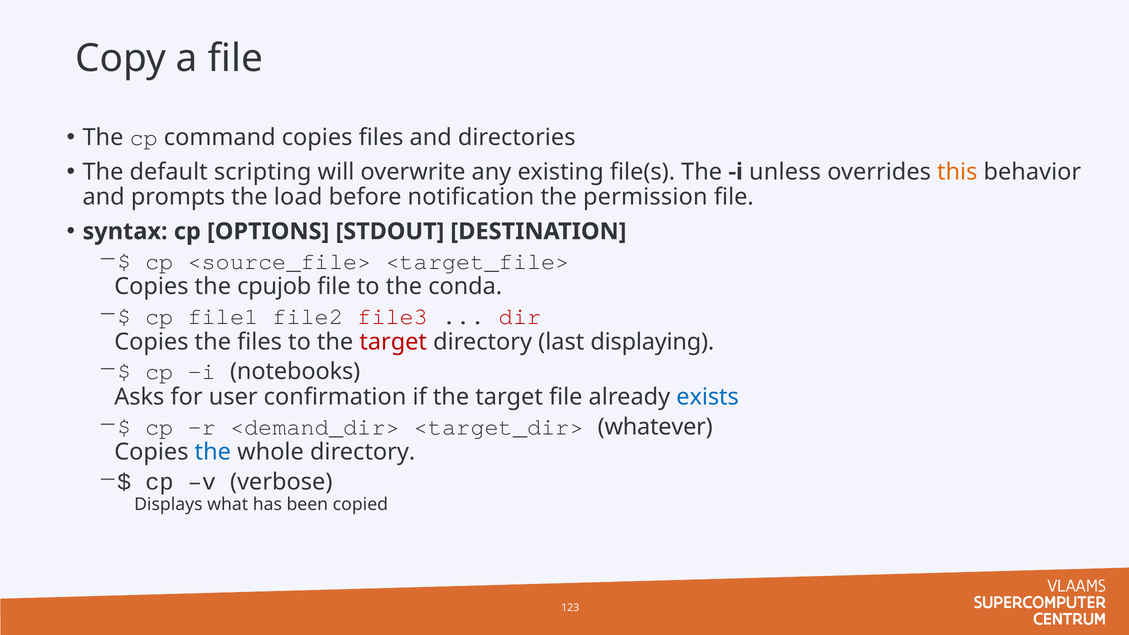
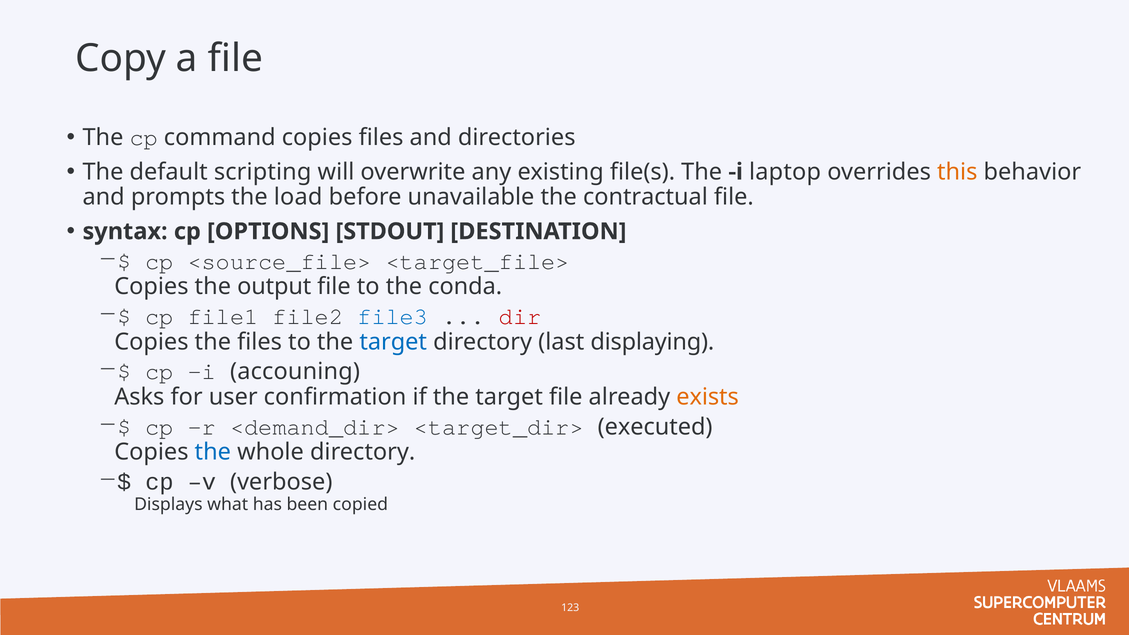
unless: unless -> laptop (785, 172)
notification: notification -> unavailable (471, 197)
permission: permission -> contractual (645, 197)
cpujob: cpujob -> output (274, 287)
file3 colour: red -> blue (393, 316)
target colour: red -> blue (393, 342)
notebooks: notebooks -> accouning (295, 372)
exists colour: blue -> orange (708, 397)
whatever: whatever -> executed (655, 427)
